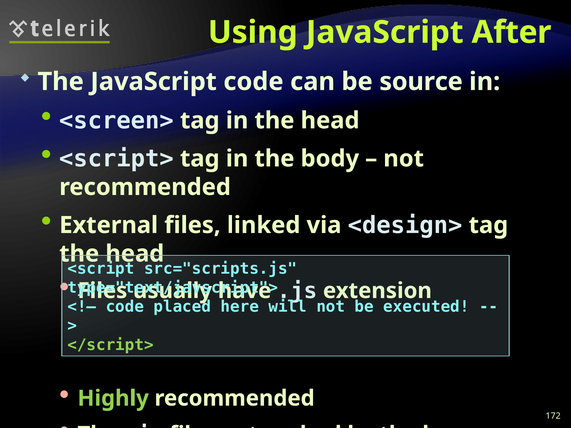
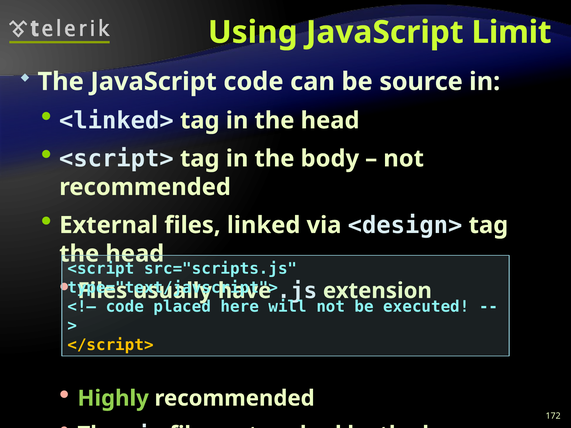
After: After -> Limit (512, 32)
<screen>: <screen> -> <linked> (116, 121)
</script> colour: light green -> yellow (111, 345)
